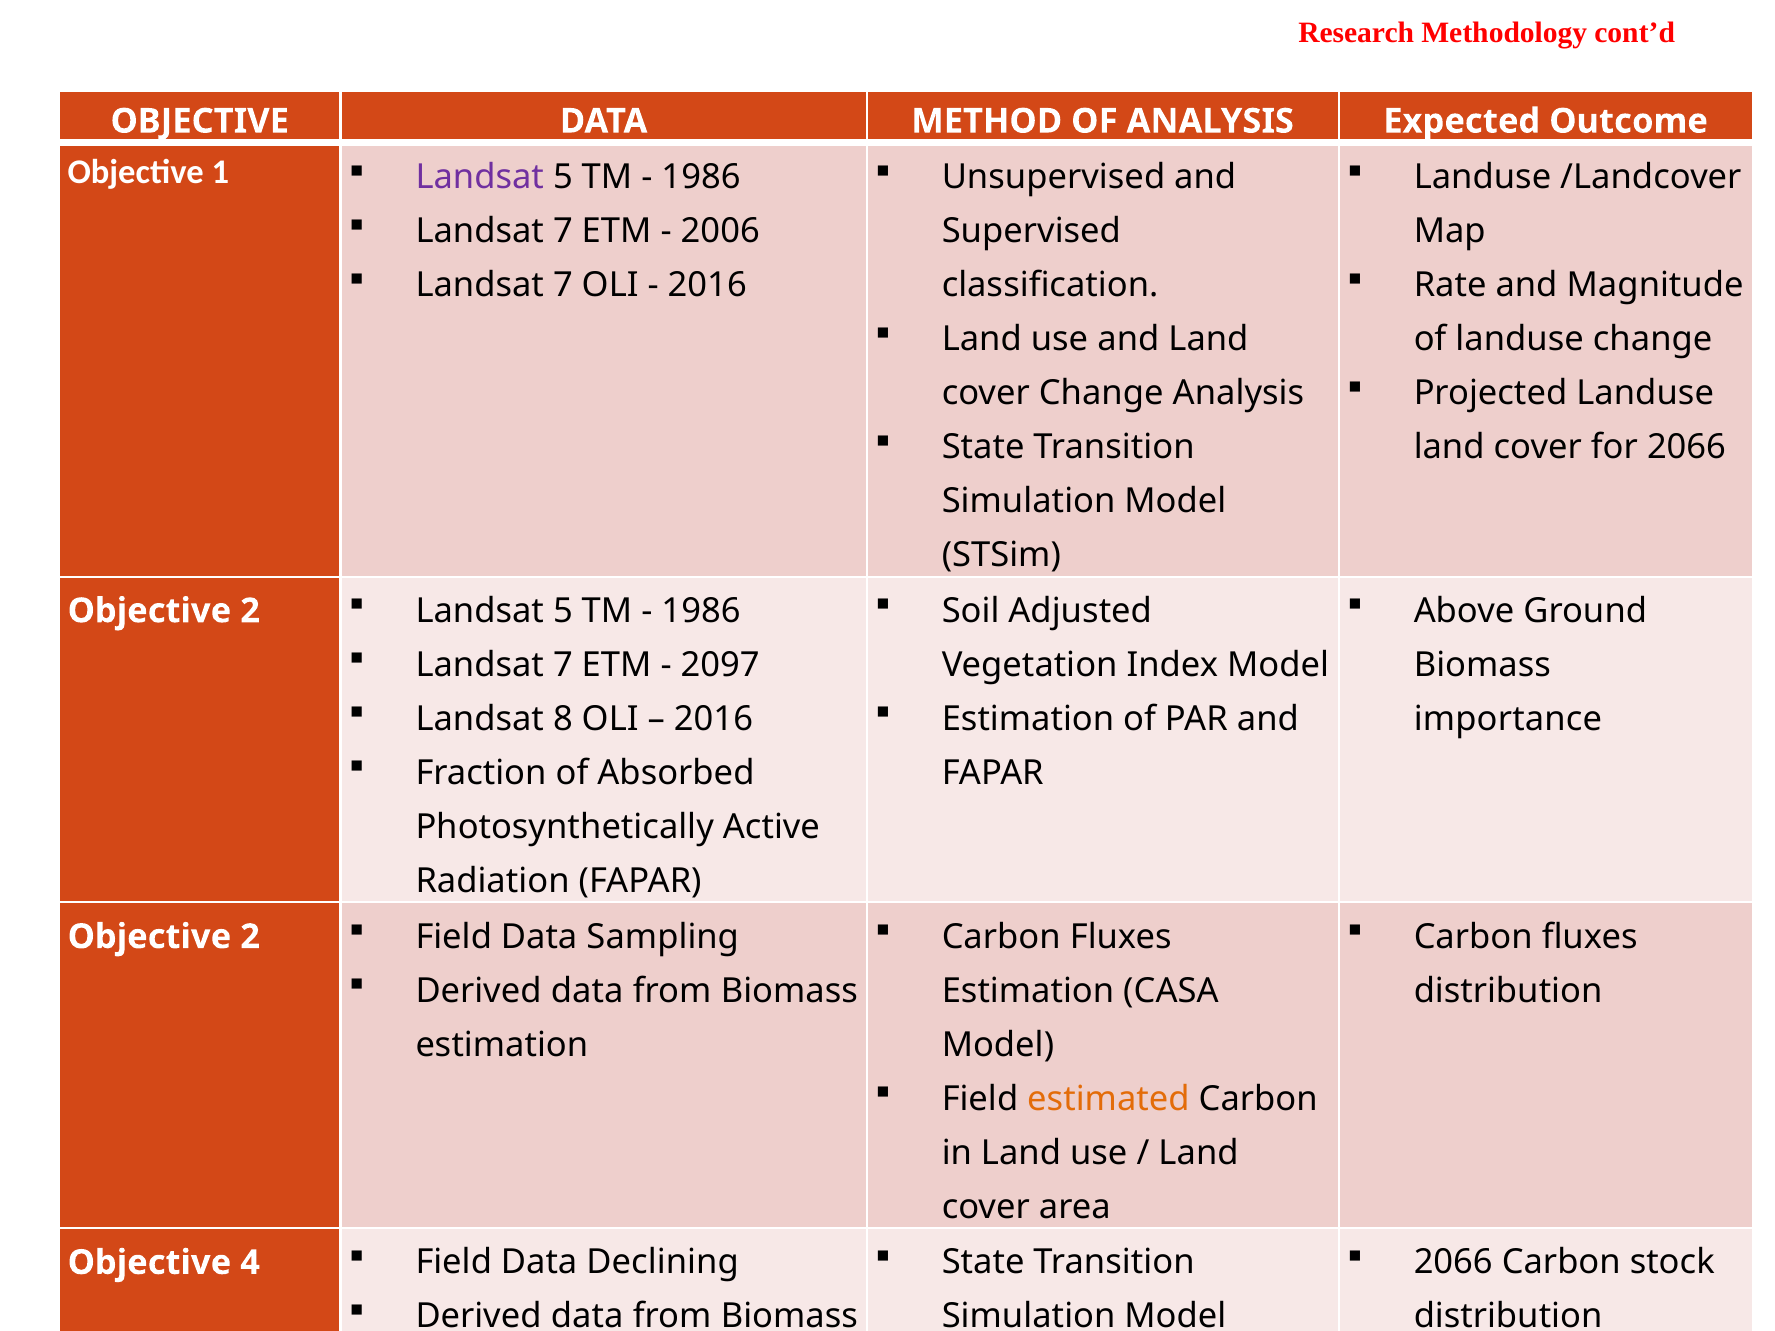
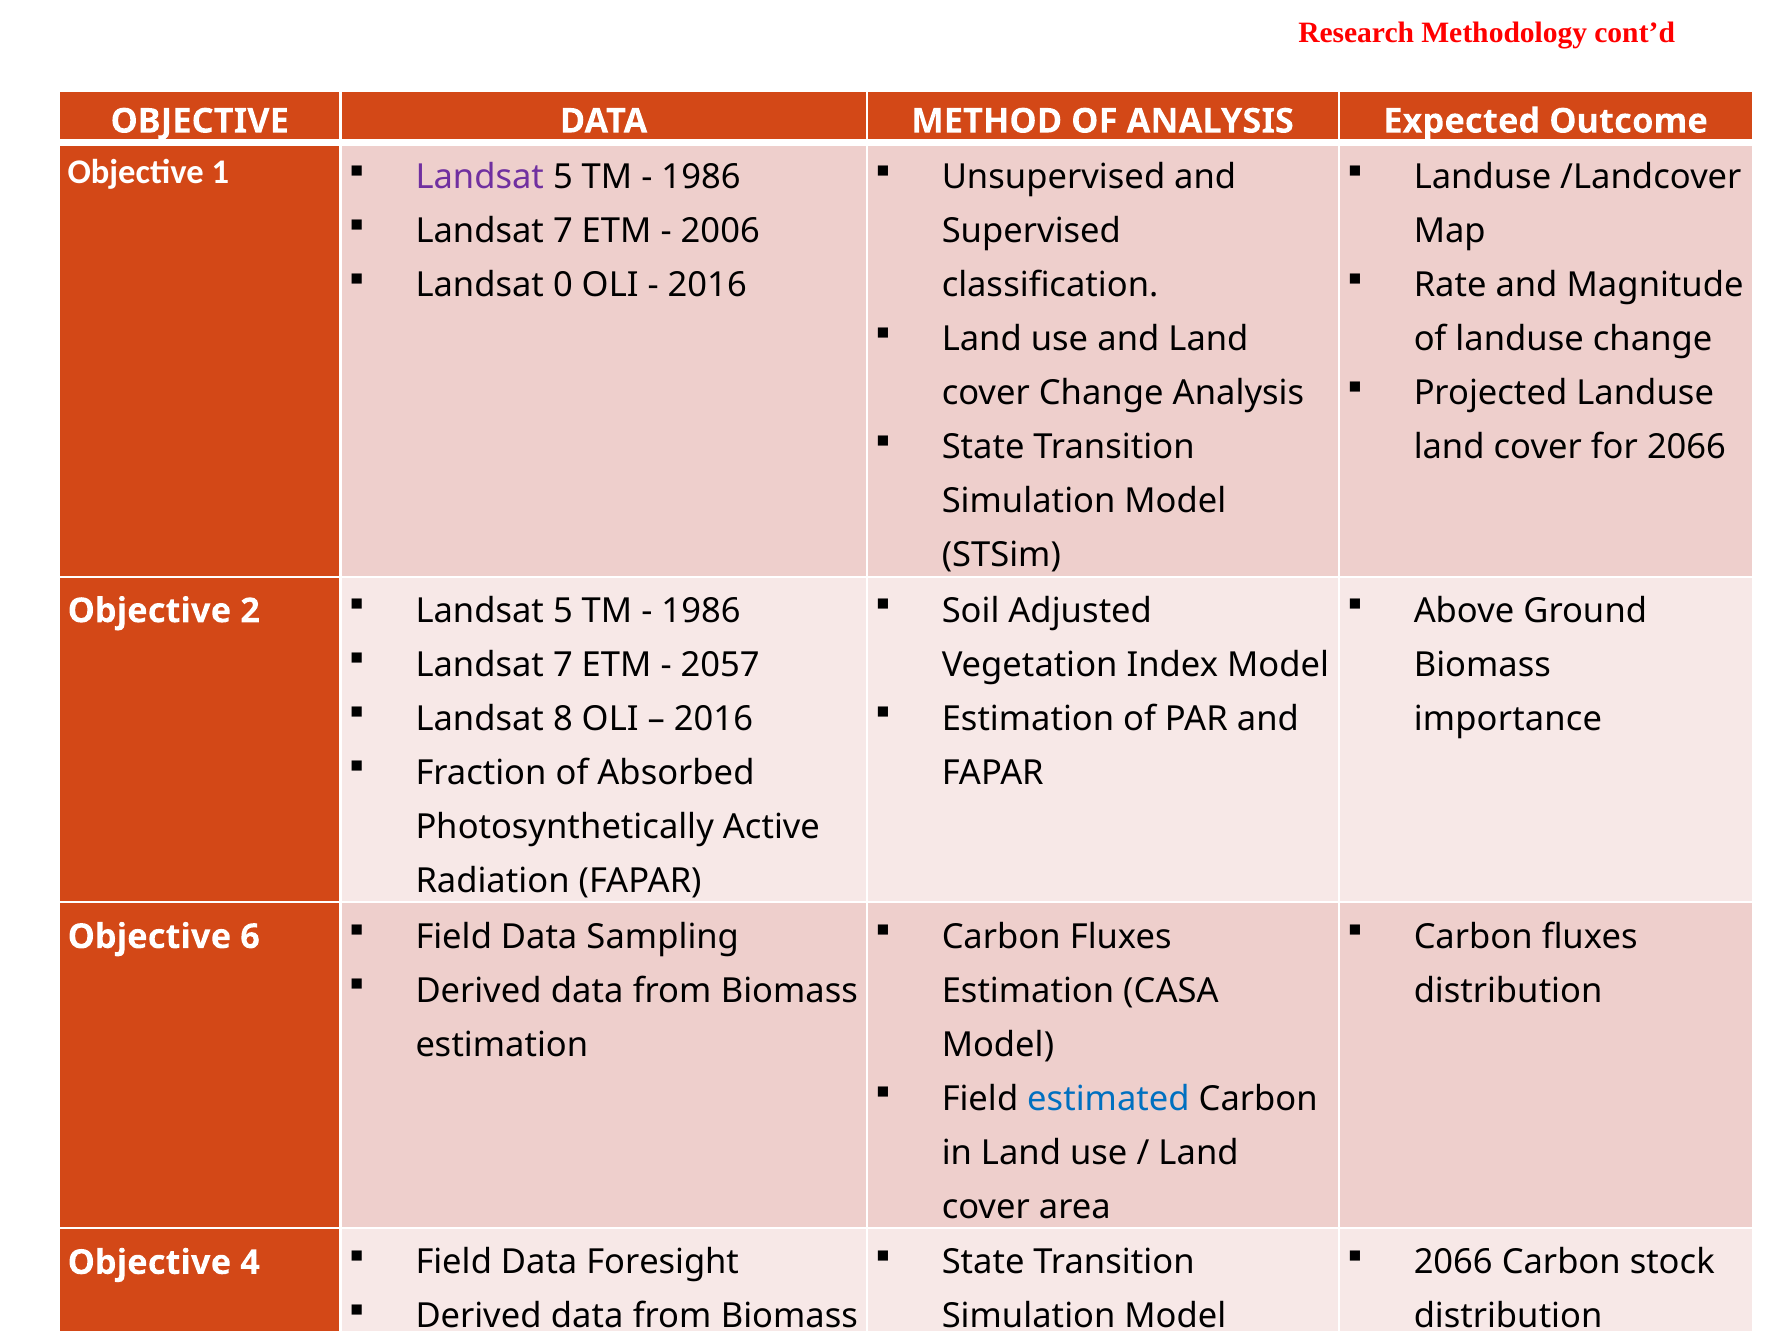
7: 7 -> 0 (563, 285)
2097: 2097 -> 2057 (720, 665)
2: 2 -> 6 (250, 937)
estimated colour: orange -> blue (1108, 1099)
Declining: Declining -> Foresight (663, 1263)
